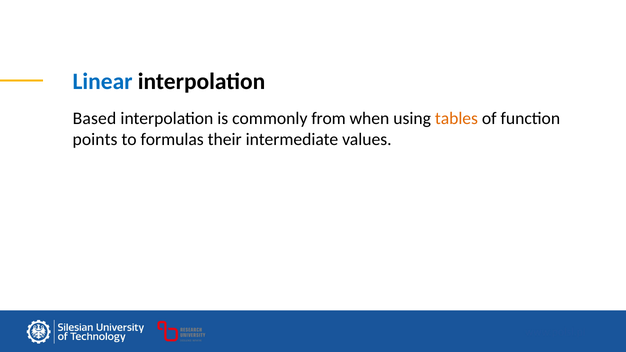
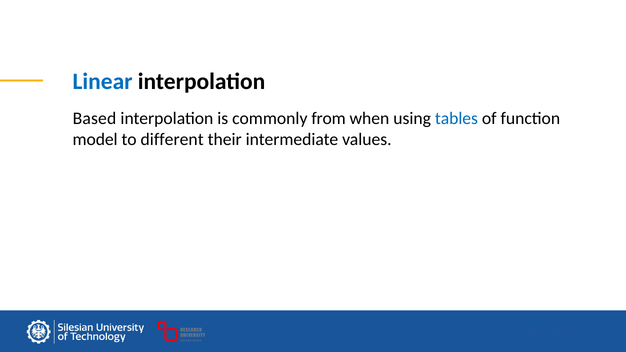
tables colour: orange -> blue (456, 118)
points: points -> model (95, 140)
formulas: formulas -> different (172, 140)
